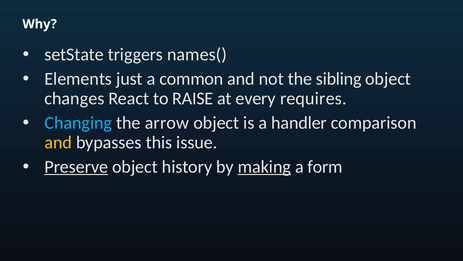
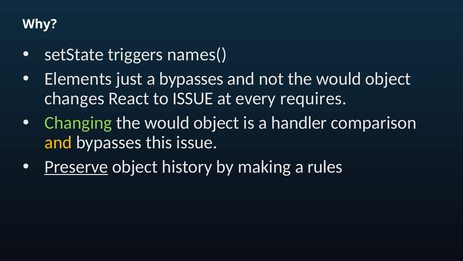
a common: common -> bypasses (191, 79)
not the sibling: sibling -> would (339, 79)
to RAISE: RAISE -> ISSUE (193, 98)
Changing colour: light blue -> light green (78, 123)
arrow: arrow -> would (167, 123)
making underline: present -> none (264, 166)
form: form -> rules (325, 166)
